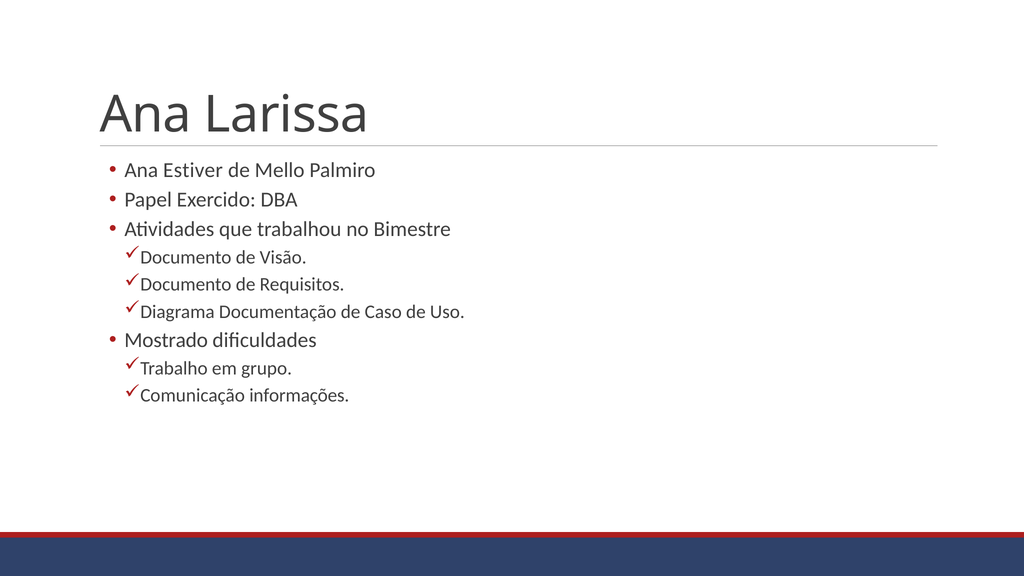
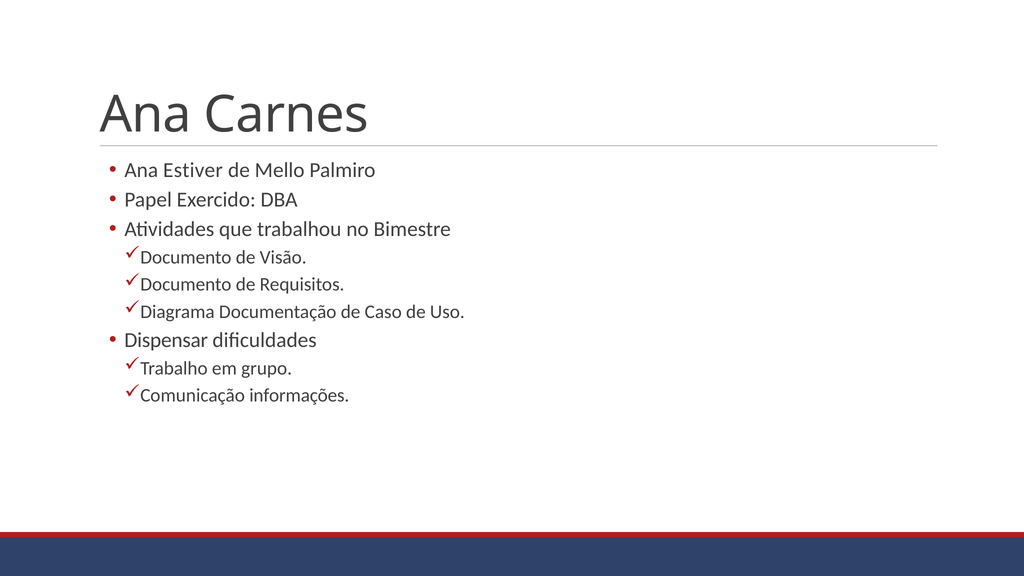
Larissa: Larissa -> Carnes (286, 115)
Mostrado: Mostrado -> Dispensar (166, 340)
